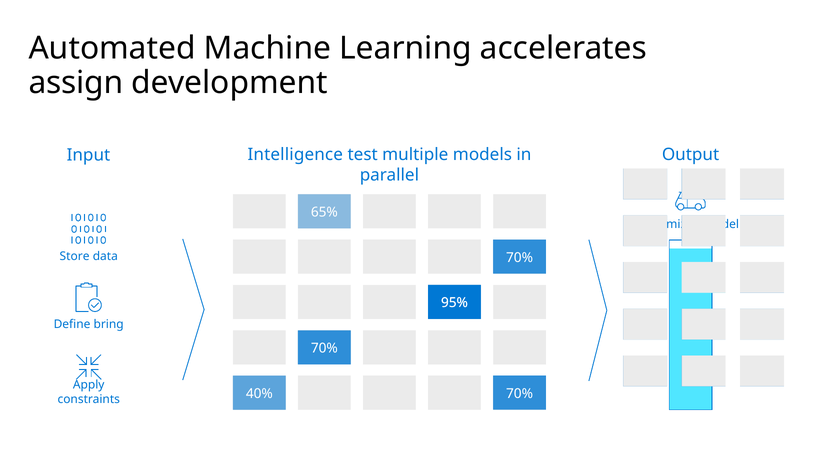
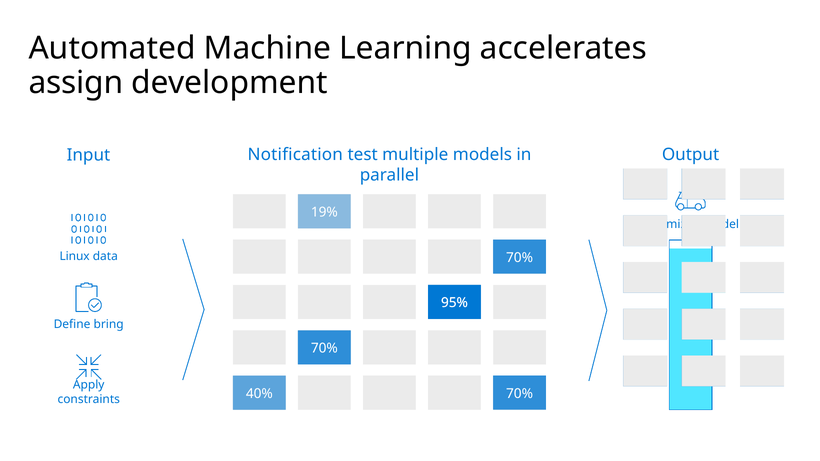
Intelligence: Intelligence -> Notification (295, 155)
65%: 65% -> 19% (324, 212)
Store: Store -> Linux (75, 256)
